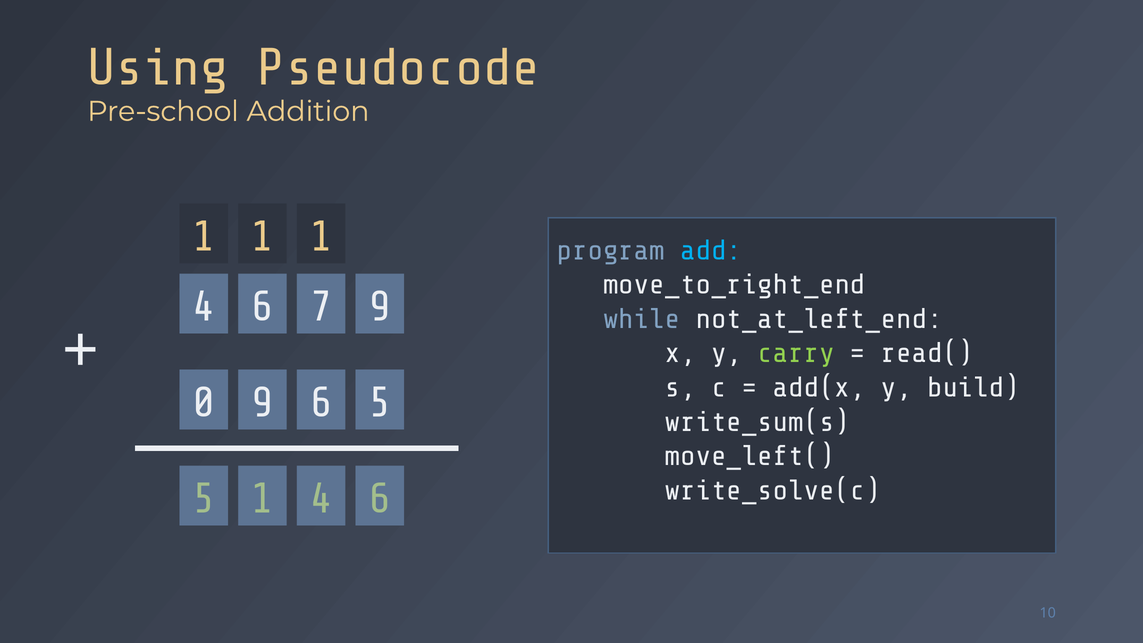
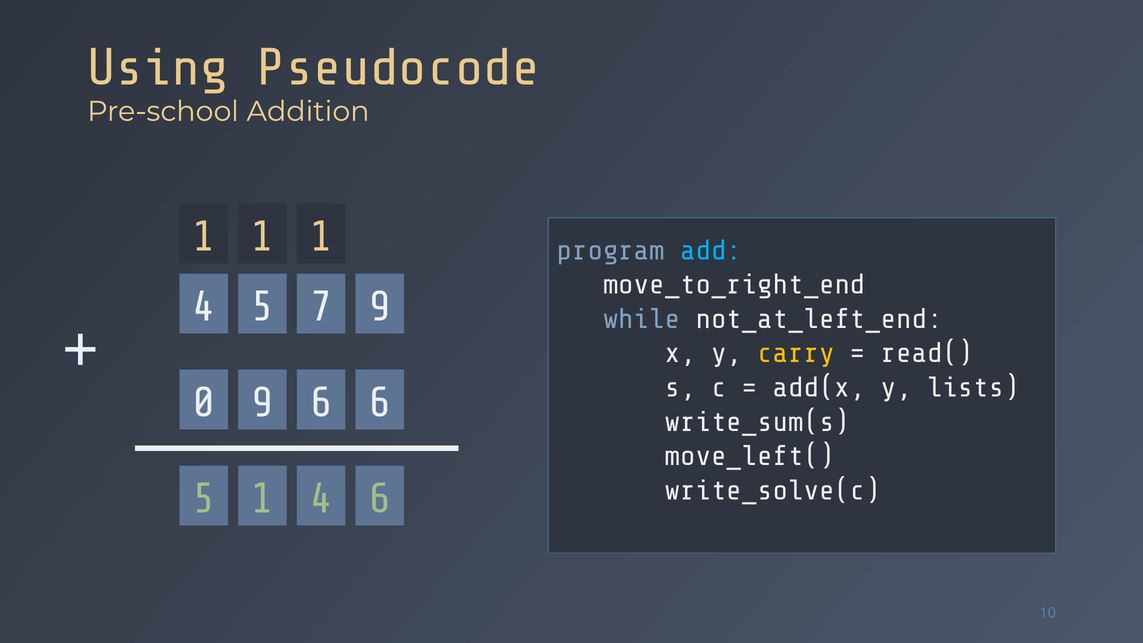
6: 6 -> 5 (262, 307)
carry colour: light green -> yellow (796, 353)
build: build -> lists (973, 387)
6 5: 5 -> 6 (380, 402)
